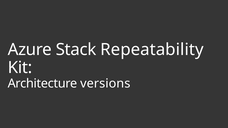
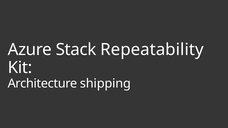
versions: versions -> shipping (105, 84)
